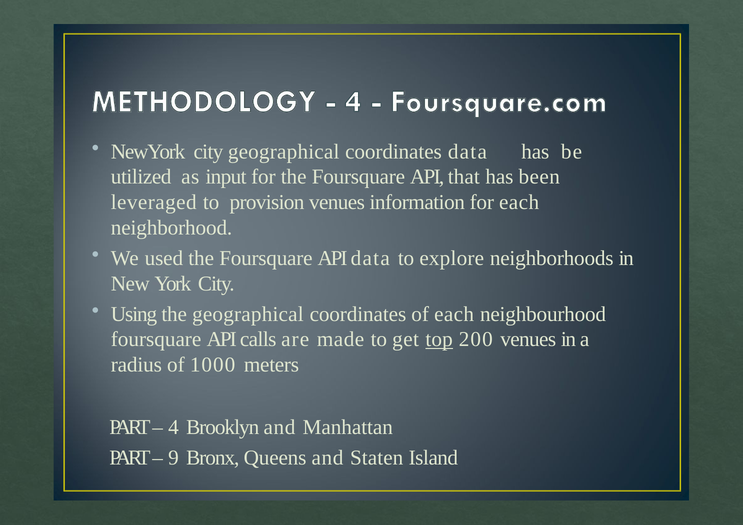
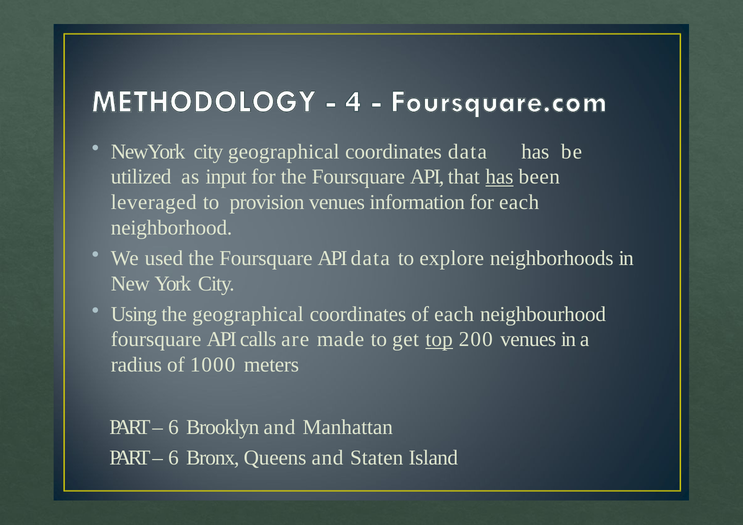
has underline: none -> present (499, 177)
4: 4 -> 6 (173, 428)
9: 9 -> 6 (173, 458)
